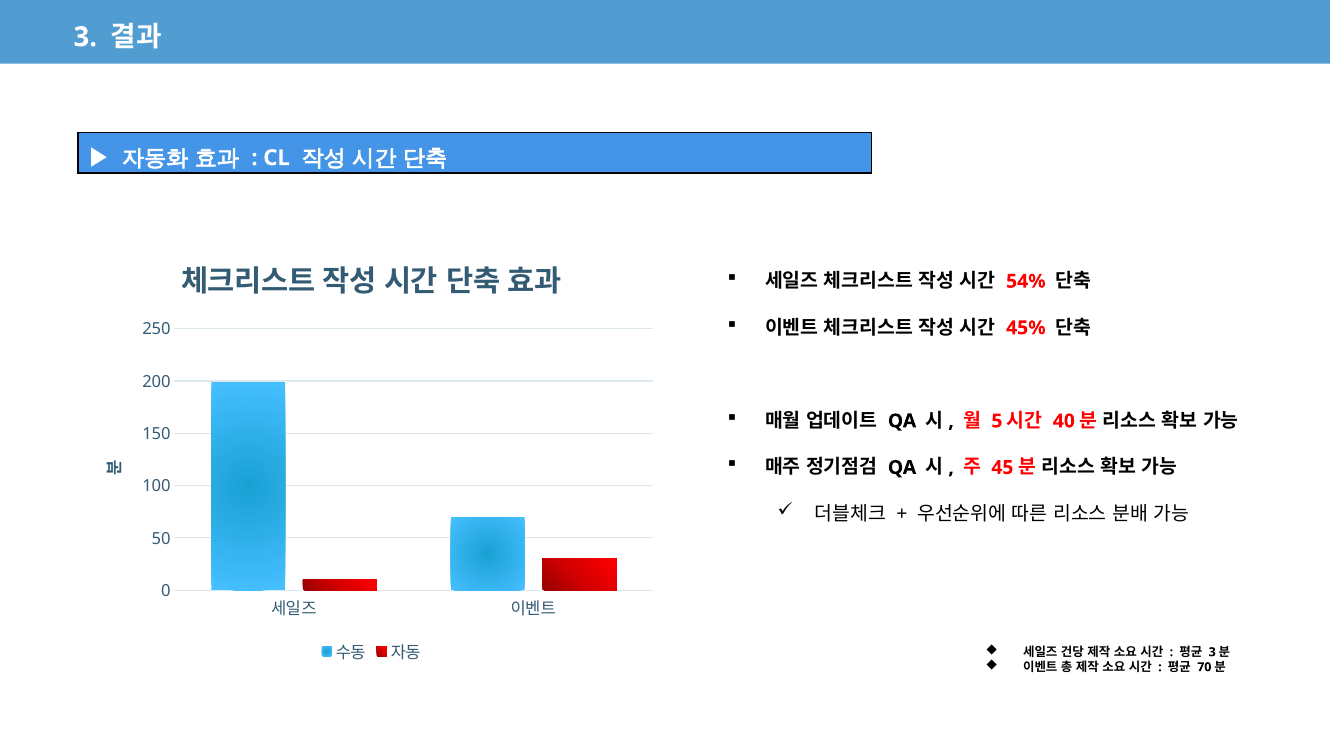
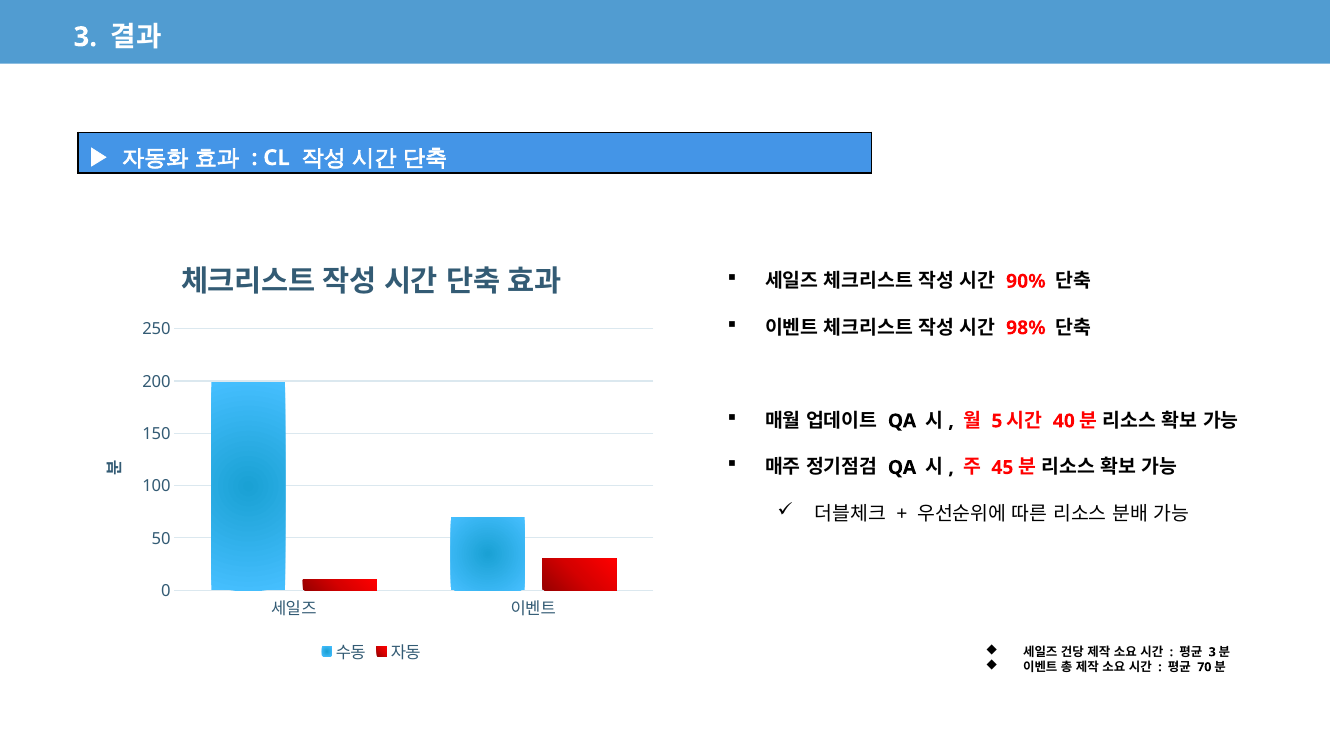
54%: 54% -> 90% (1026, 281)
45%: 45% -> 98% (1026, 328)
